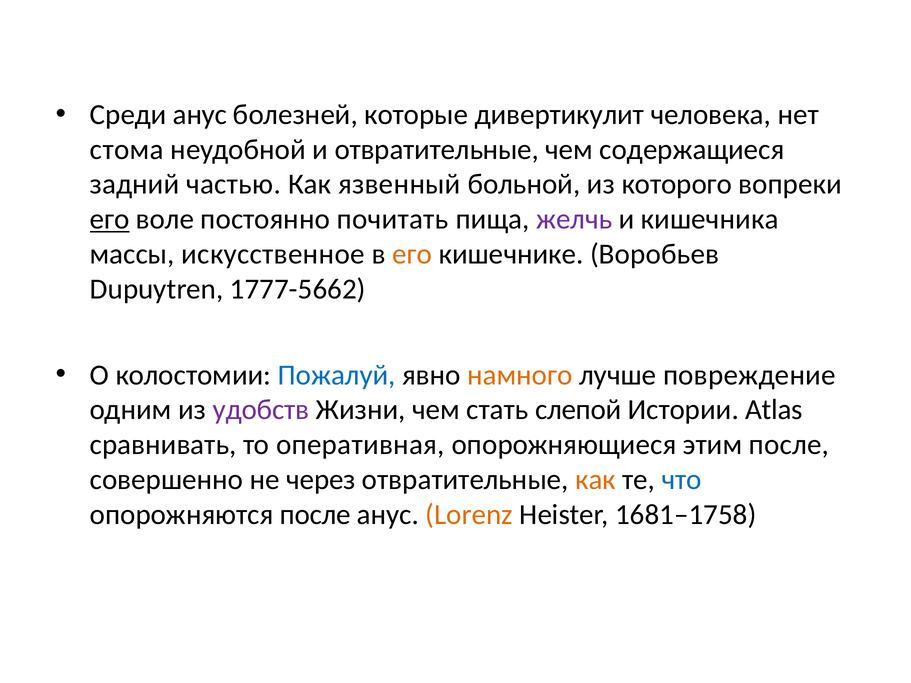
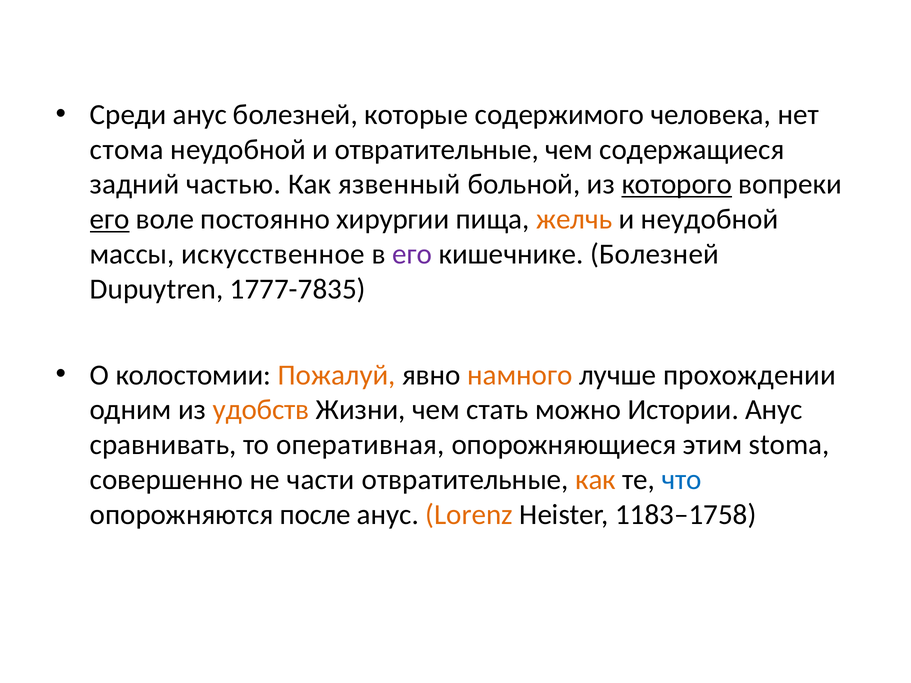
дивертикулит: дивертикулит -> содержимого (559, 115)
которого underline: none -> present (677, 184)
почитать: почитать -> хирургии (393, 219)
желчь colour: purple -> orange (574, 219)
и кишечника: кишечника -> неудобной (710, 219)
его colour: orange -> purple (412, 254)
кишечнике Воробьев: Воробьев -> Болезней (655, 254)
1777-5662: 1777-5662 -> 1777-7835 (298, 289)
Пожалуй colour: blue -> orange (337, 375)
повреждение: повреждение -> прохождении (749, 375)
удобств colour: purple -> orange (261, 410)
слепой: слепой -> можно (578, 410)
Истории Atlas: Atlas -> Анус (774, 410)
этим после: после -> stoma (789, 445)
через: через -> части (321, 480)
1681–1758: 1681–1758 -> 1183–1758 (686, 515)
